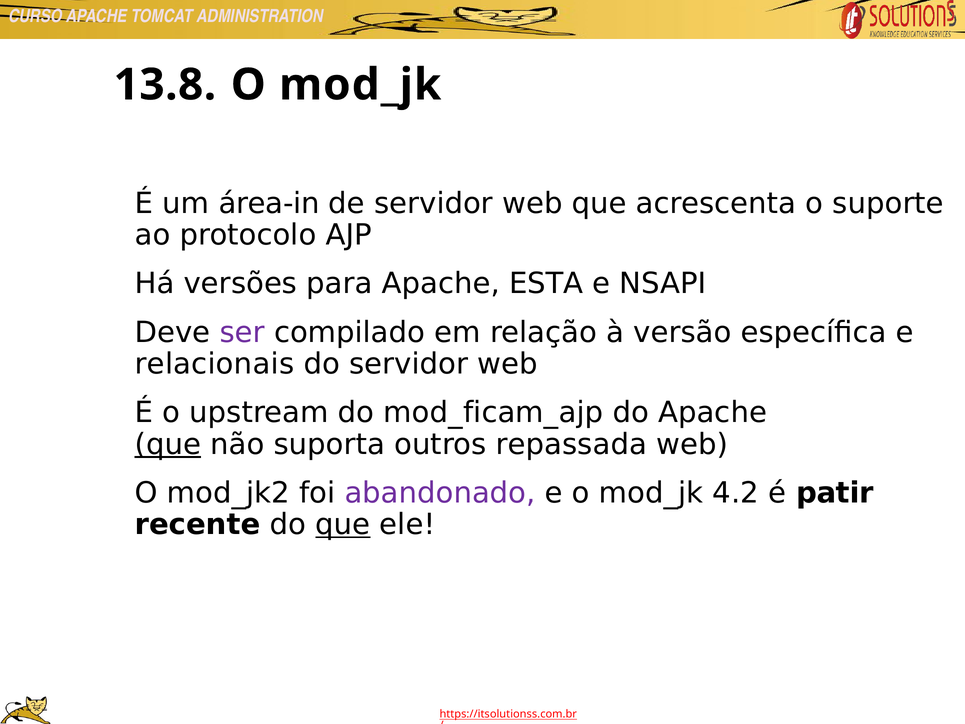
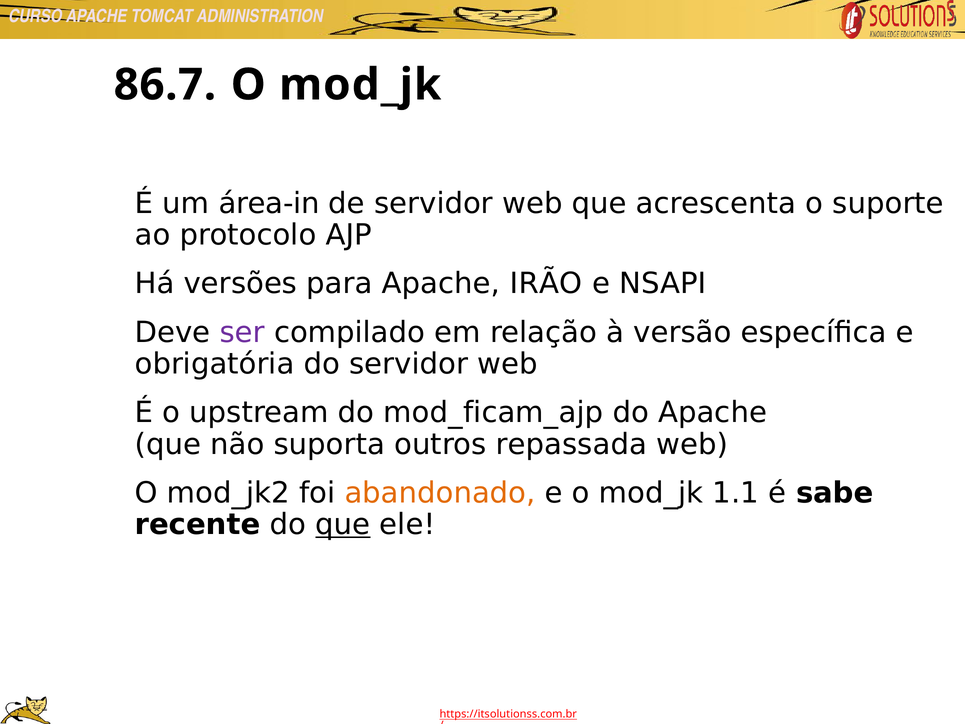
13.8: 13.8 -> 86.7 (165, 85)
ESTA: ESTA -> IRÃO (546, 284)
relacionais: relacionais -> obrigatória (215, 364)
que underline: present -> none (168, 444)
abandonado colour: purple -> orange (440, 493)
4.2: 4.2 -> 1.1 (736, 493)
patir: patir -> sabe (835, 493)
